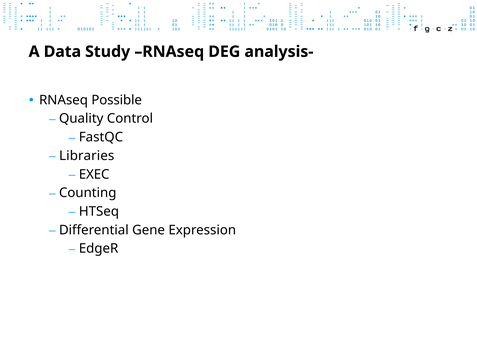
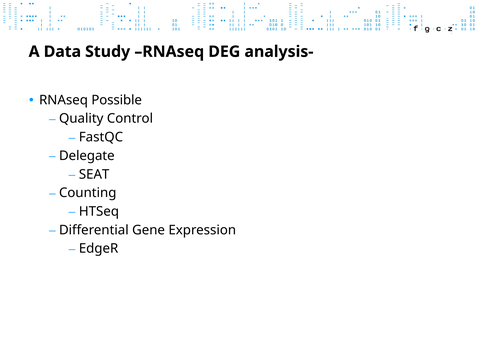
Libraries: Libraries -> Delegate (87, 156)
EXEC: EXEC -> SEAT (94, 174)
